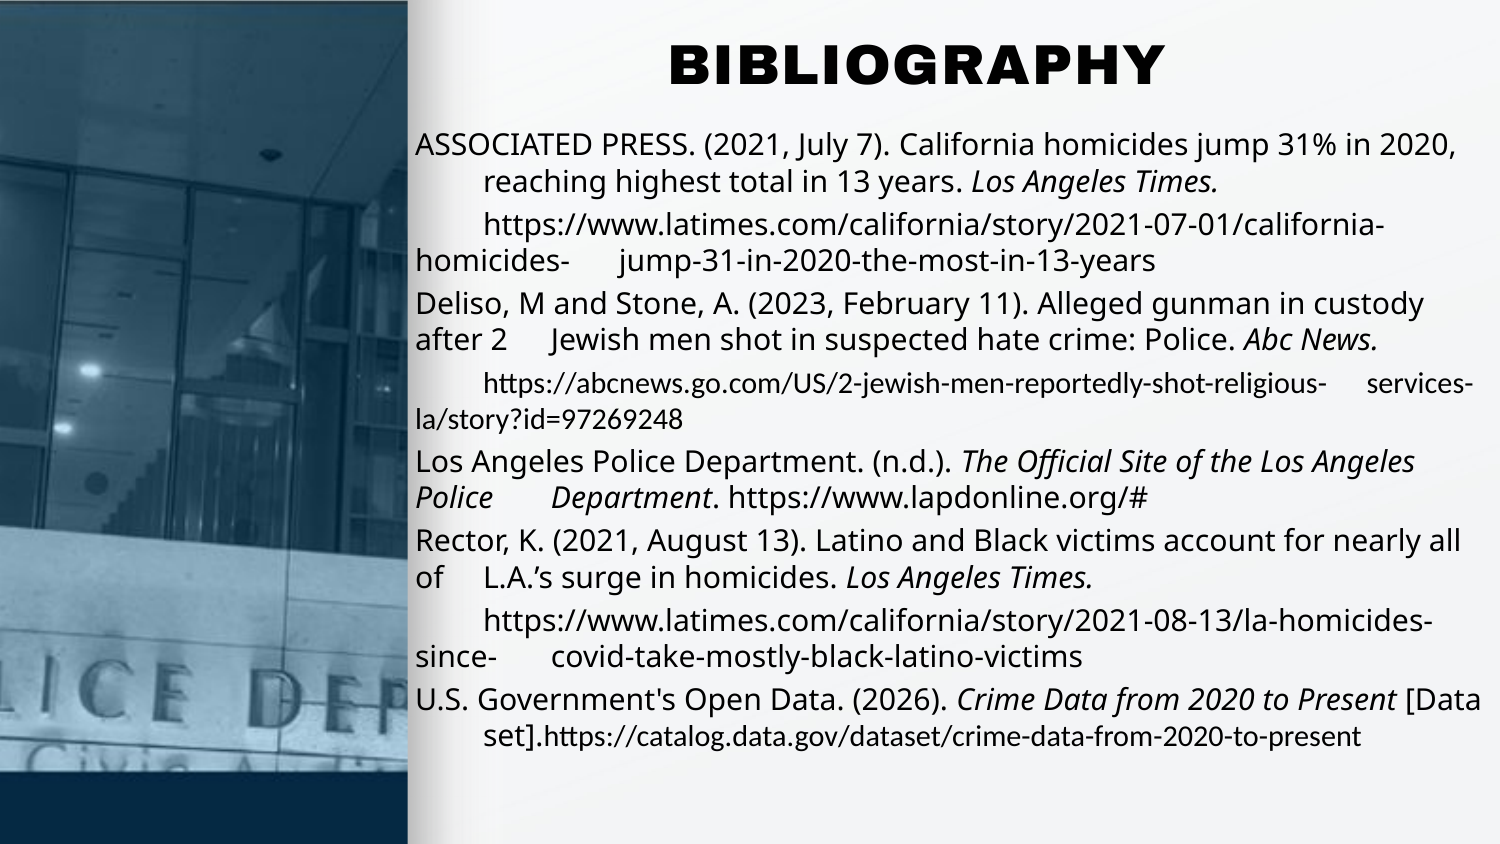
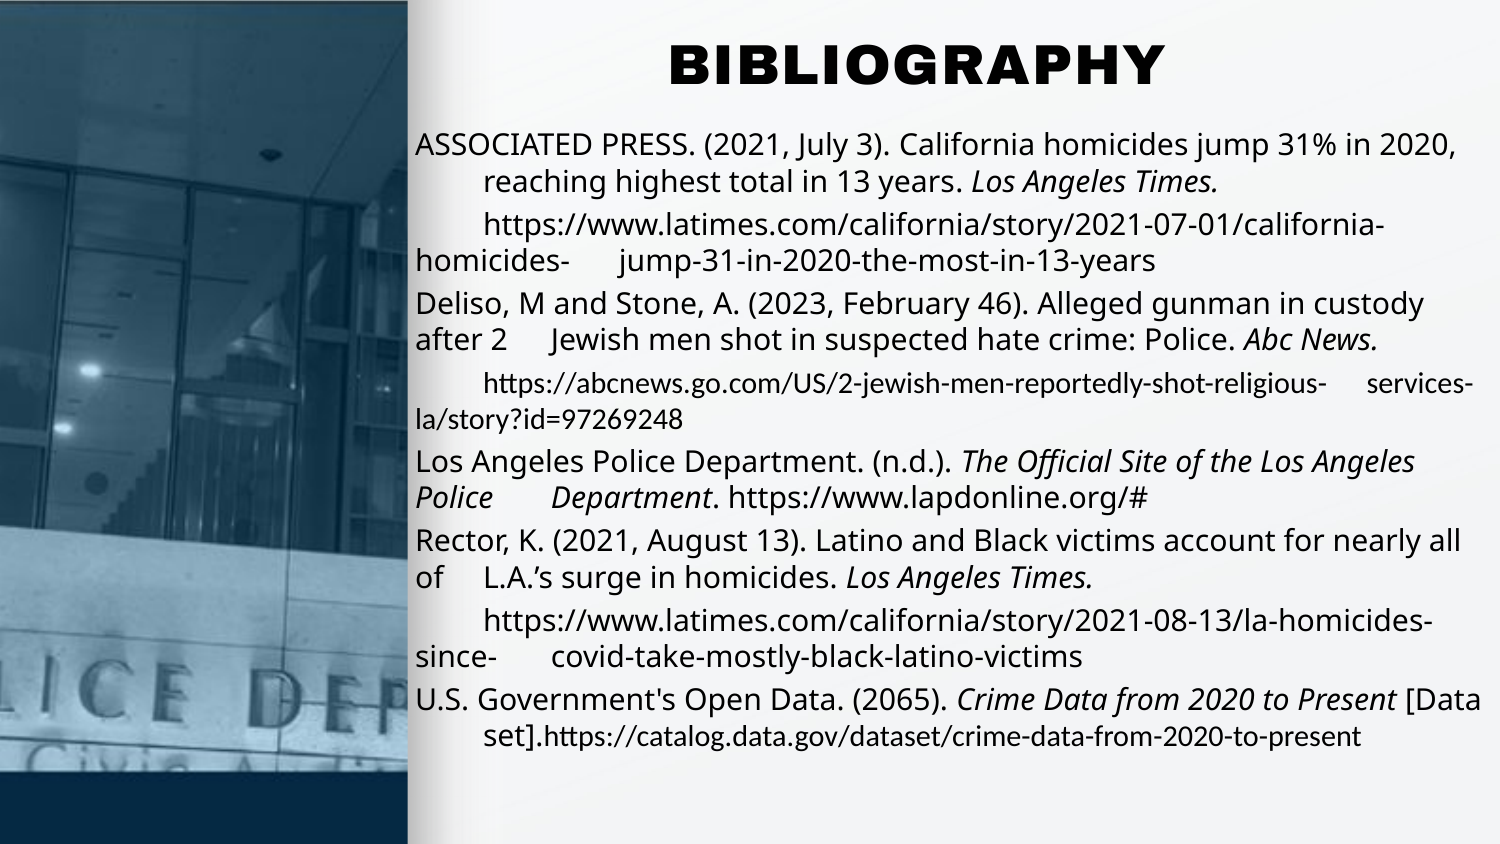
7: 7 -> 3 (873, 146)
11: 11 -> 46 (1004, 304)
2026: 2026 -> 2065 (900, 700)
